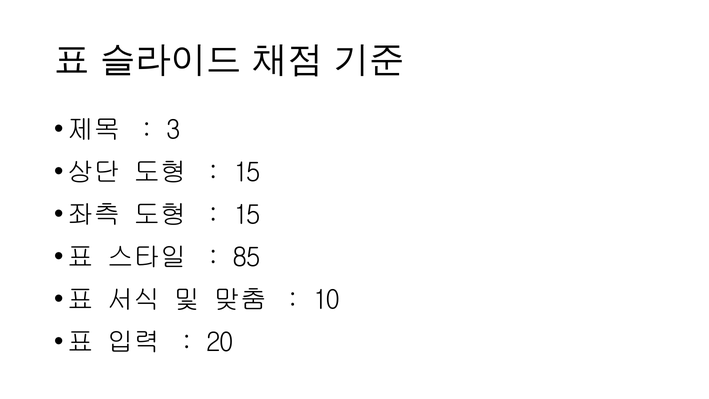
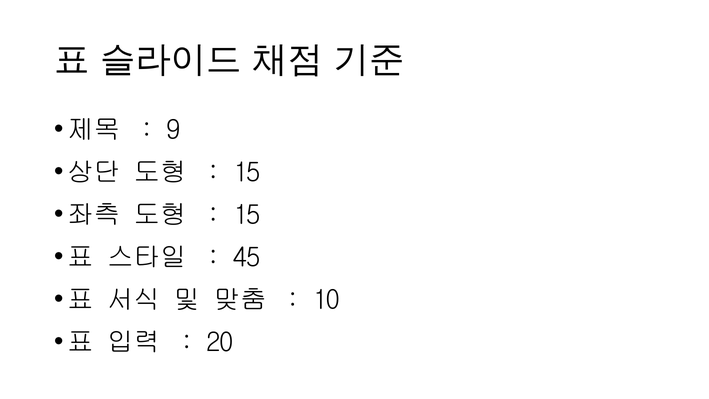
3: 3 -> 9 (173, 130)
85: 85 -> 45 (247, 257)
